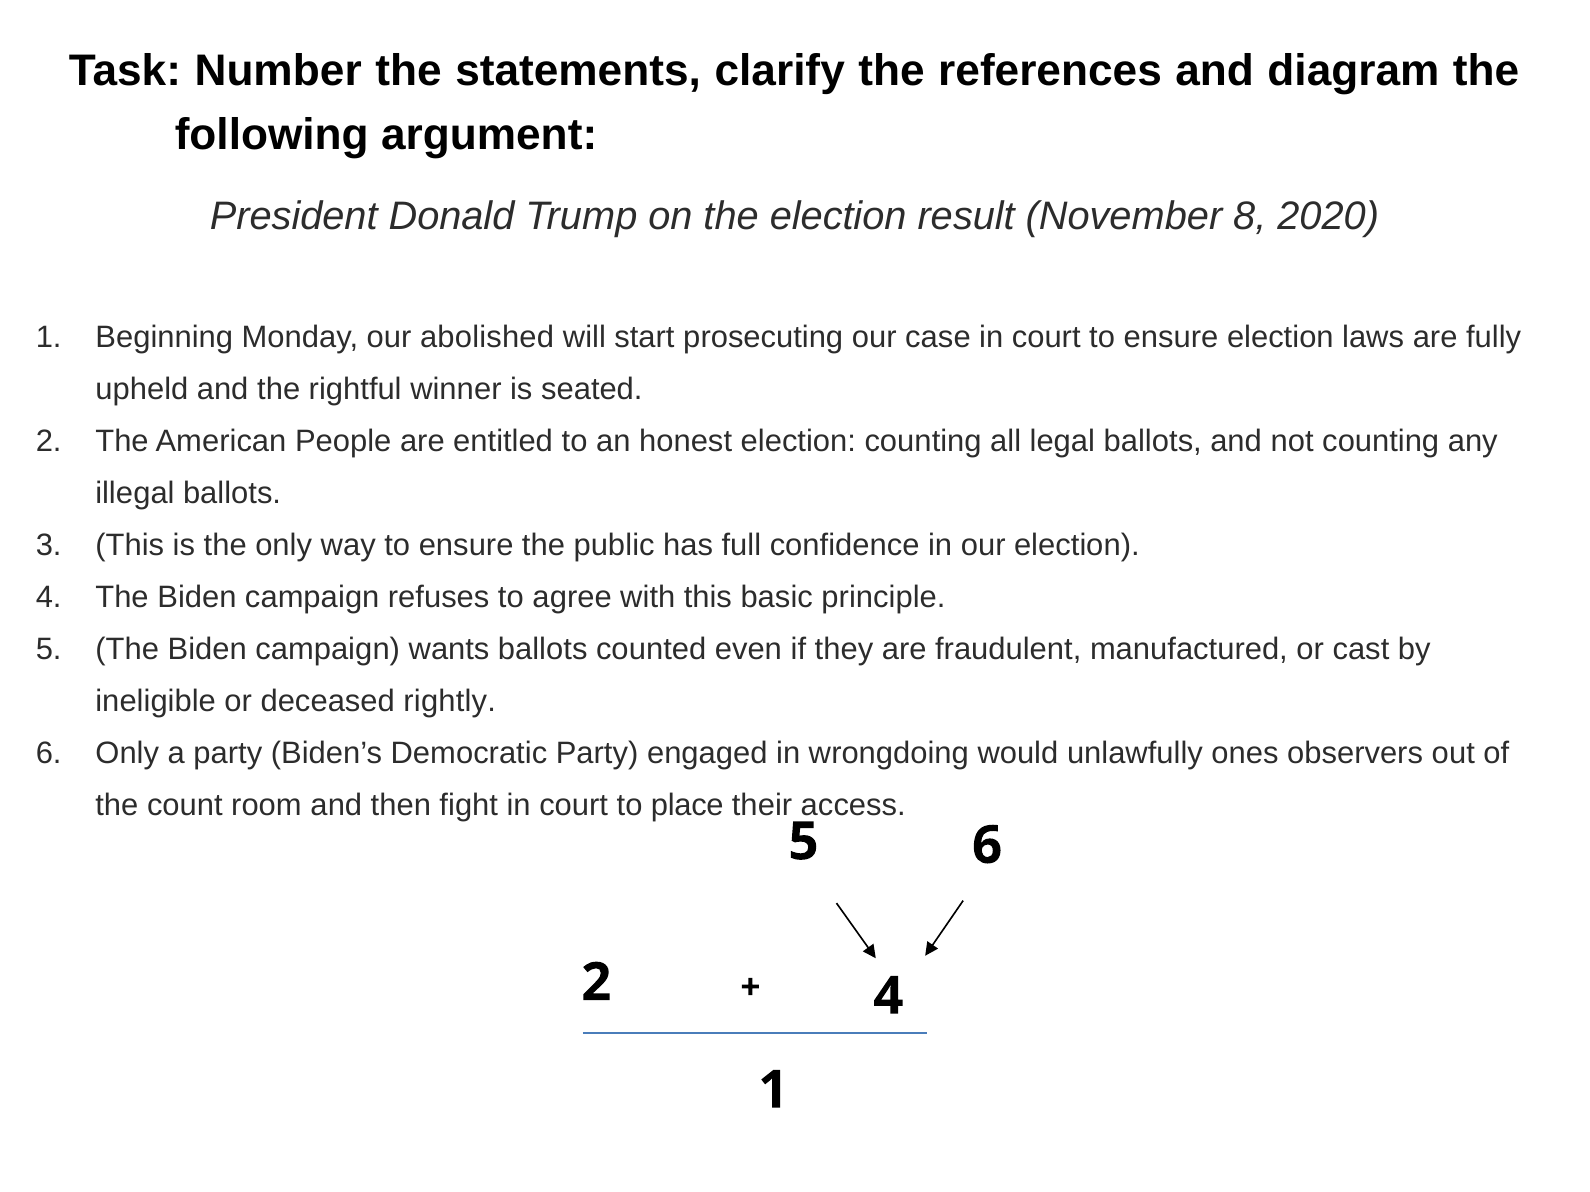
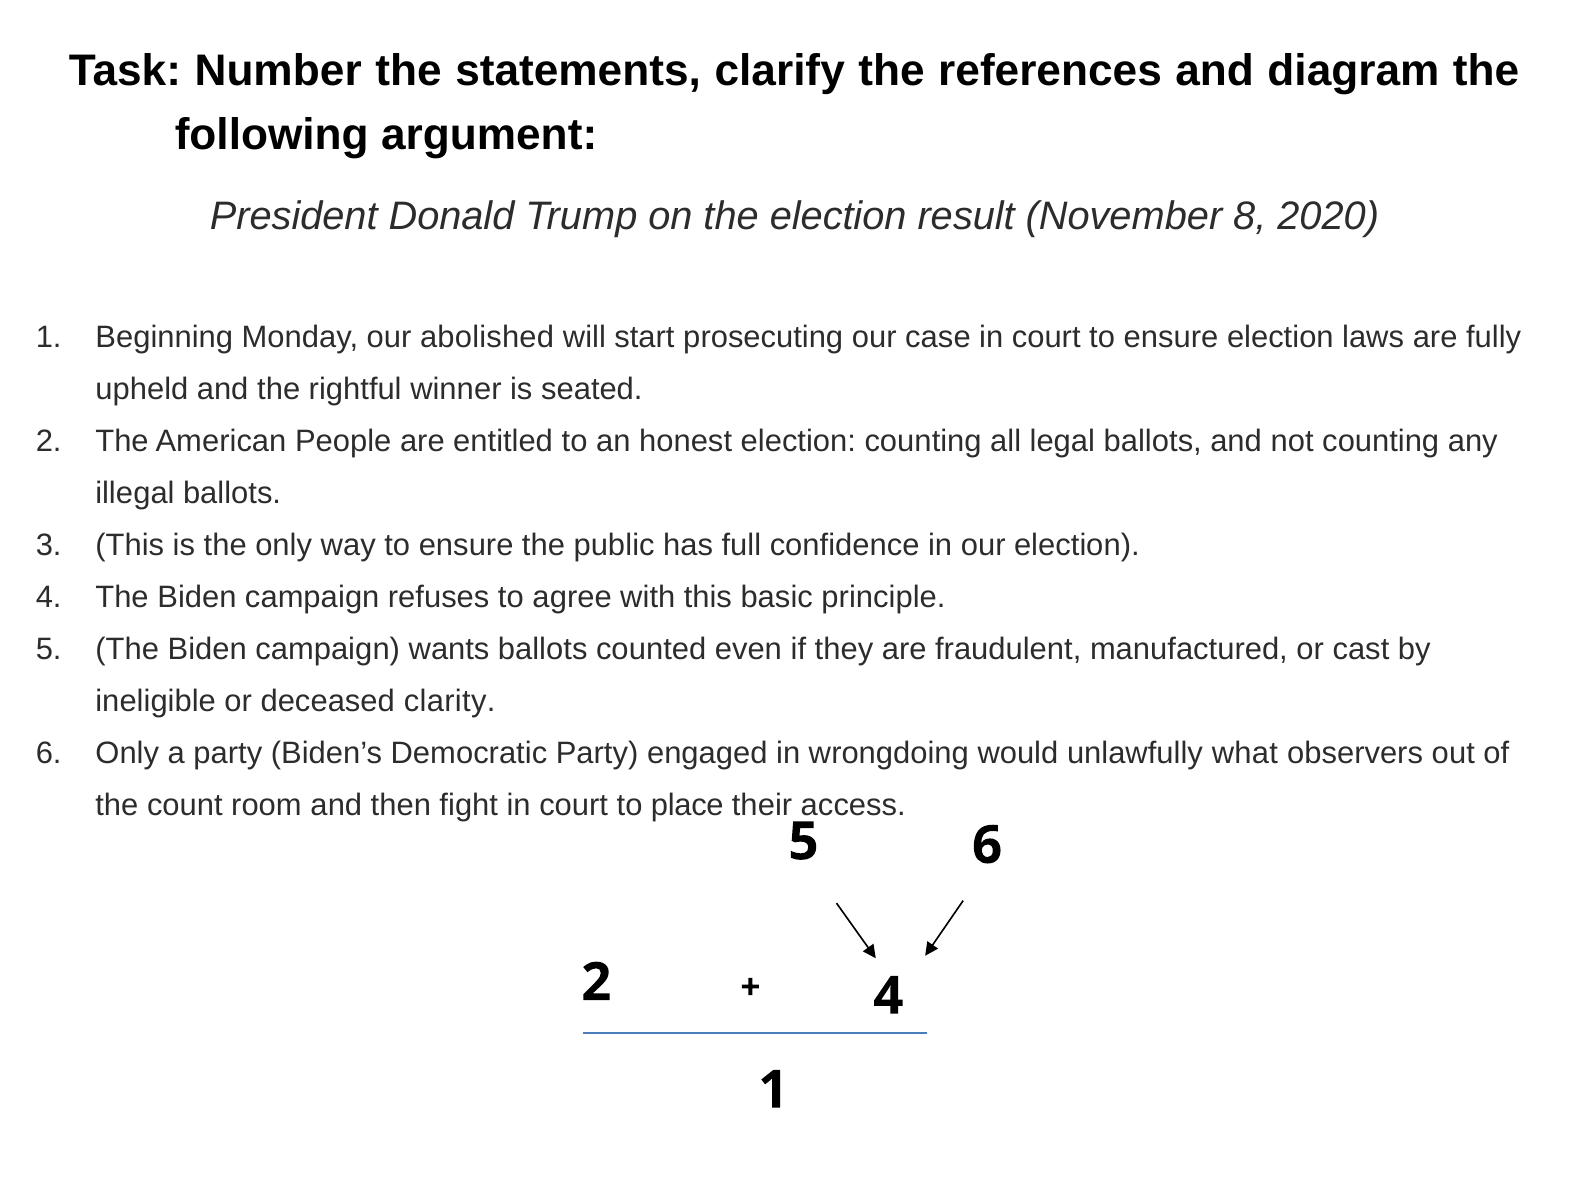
rightly: rightly -> clarity (450, 701)
ones: ones -> what (1245, 753)
